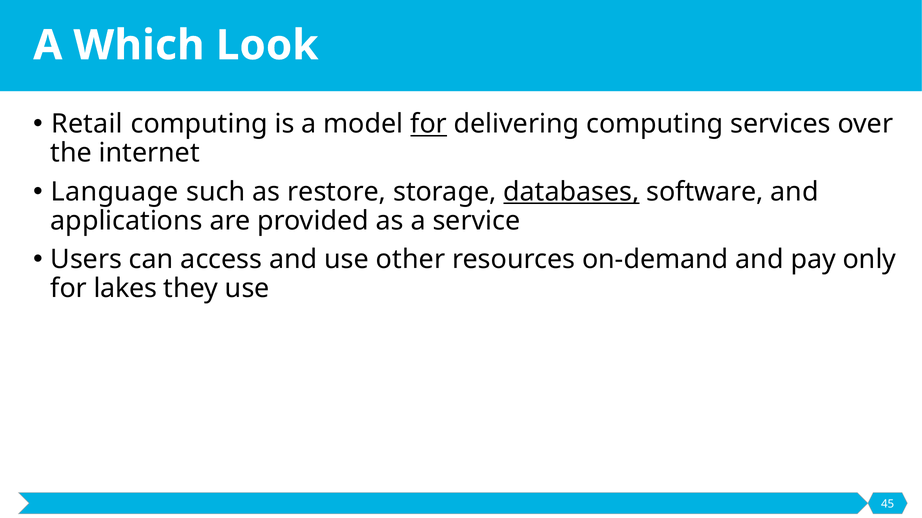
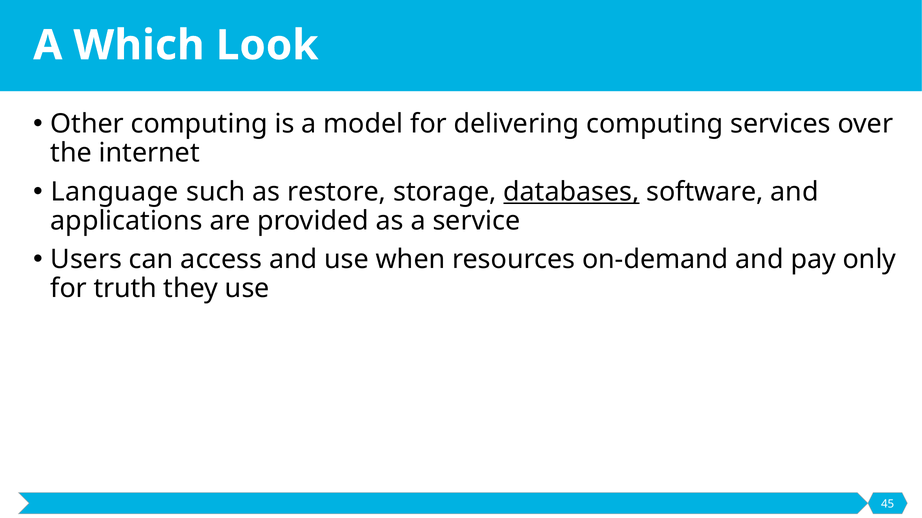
Retail: Retail -> Other (87, 124)
for underline: present -> none (429, 124)
other: other -> when (411, 260)
lakes: lakes -> truth (125, 289)
